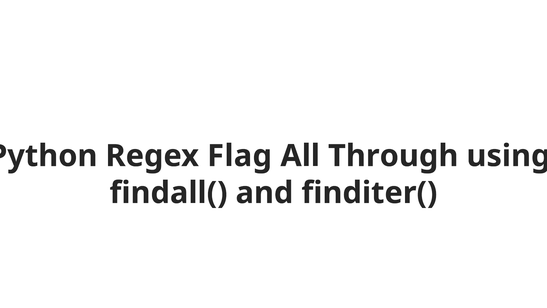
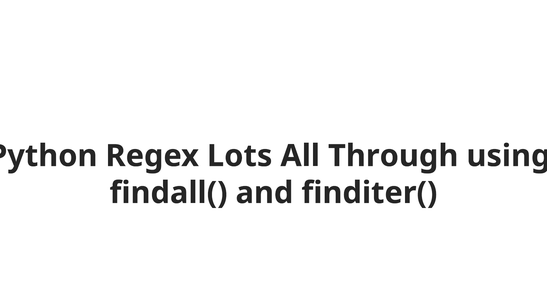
Flag: Flag -> Lots (240, 156)
